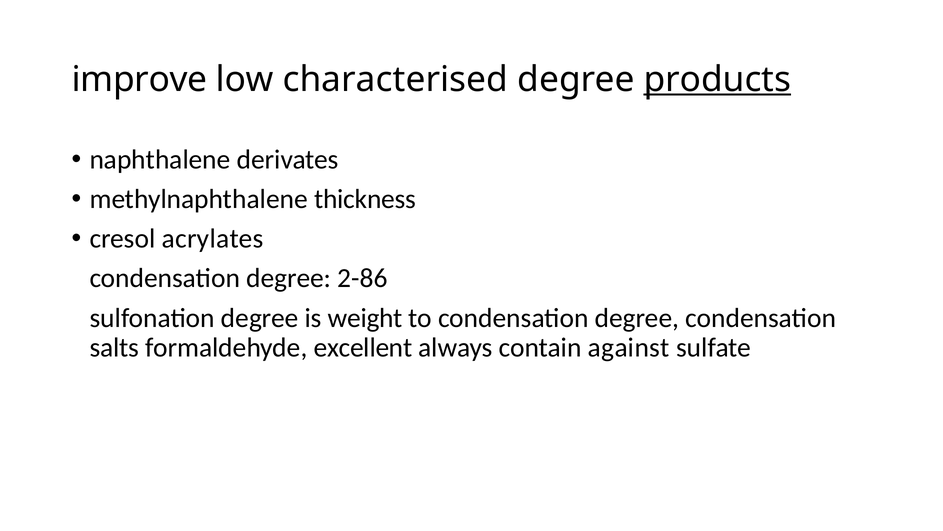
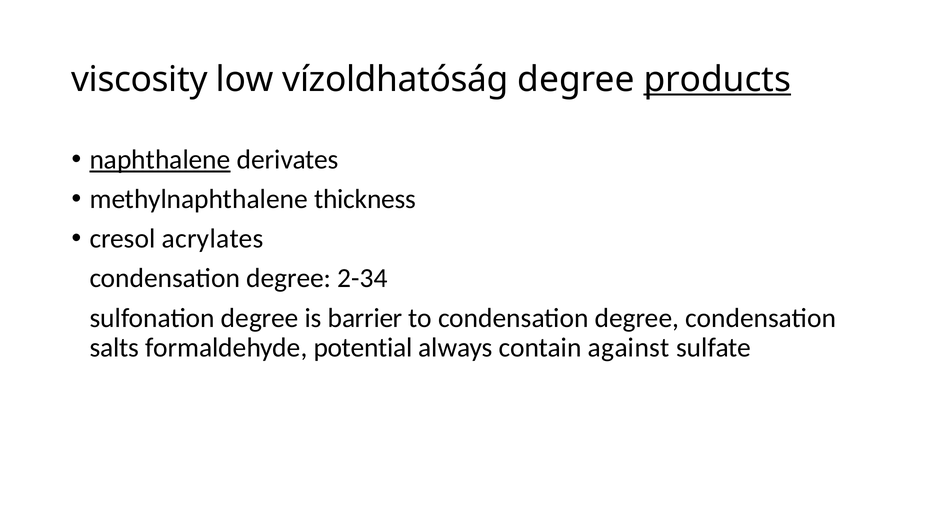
improve: improve -> viscosity (139, 79)
characterised: characterised -> vízoldhatóság (396, 79)
naphthalene underline: none -> present (160, 159)
2-86: 2-86 -> 2-34 (363, 278)
weight: weight -> barrier (365, 318)
excellent: excellent -> potential (363, 347)
